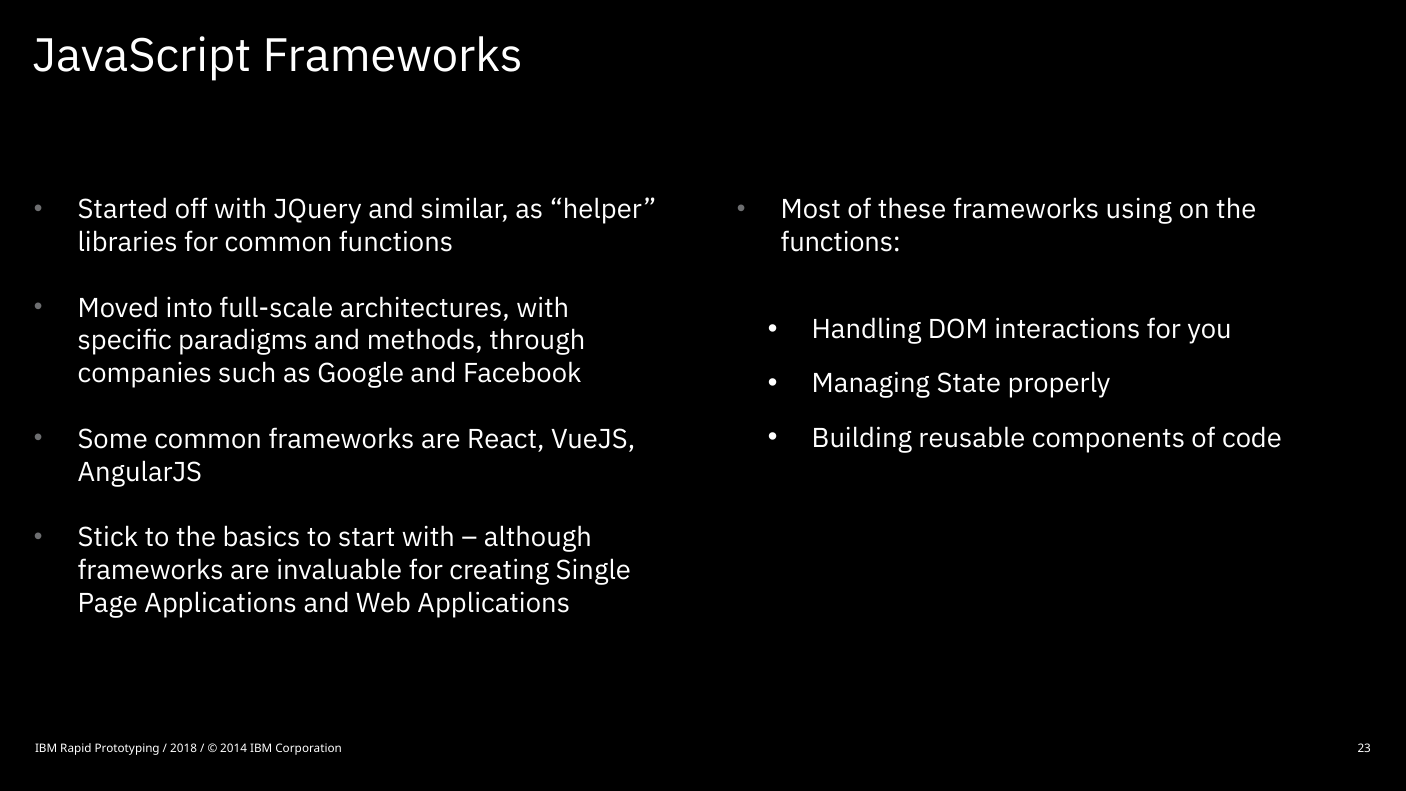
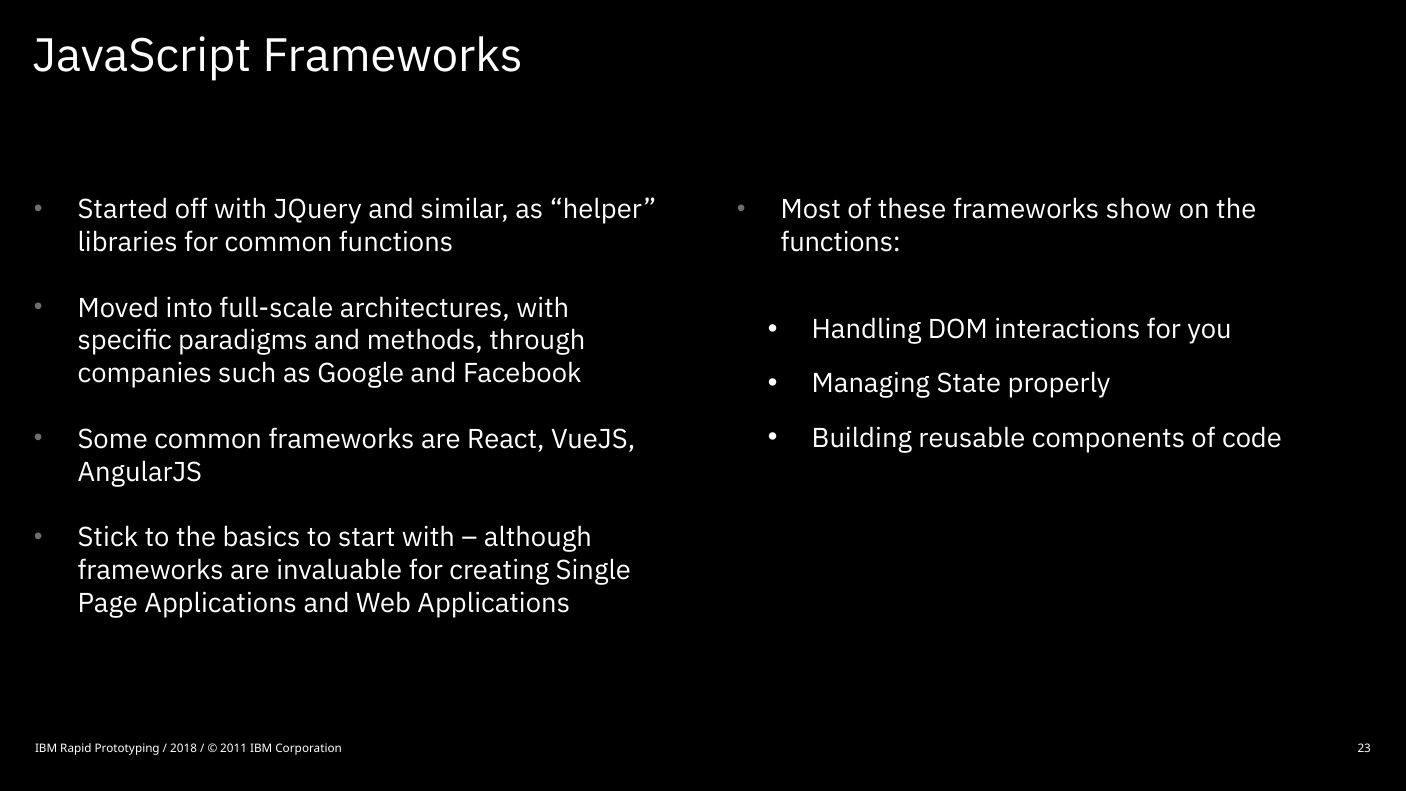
using: using -> show (1139, 210)
2014: 2014 -> 2011 (234, 749)
